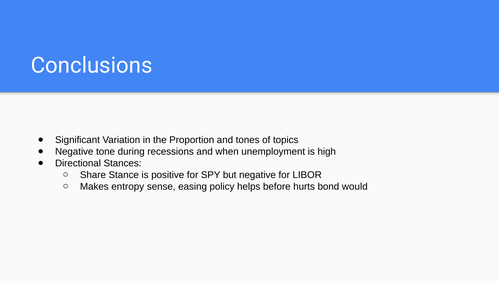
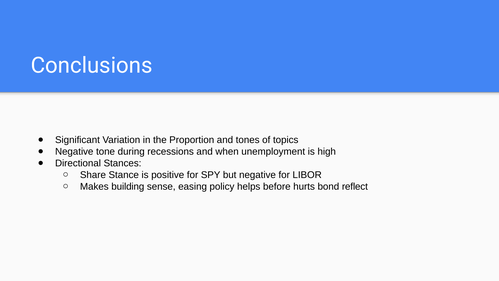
entropy: entropy -> building (128, 186)
would: would -> reflect (355, 186)
